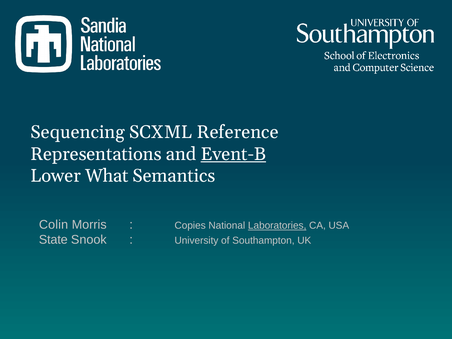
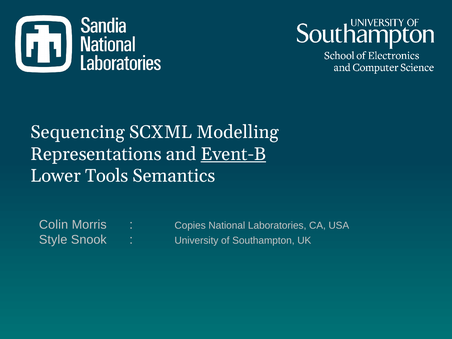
Reference: Reference -> Modelling (238, 132)
What: What -> Tools (107, 176)
Laboratories underline: present -> none (277, 226)
State: State -> Style (53, 240)
